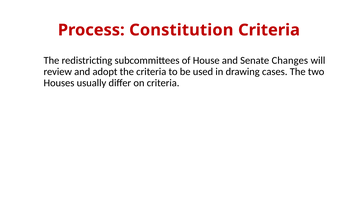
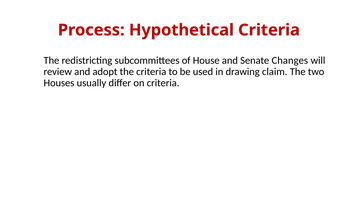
Constitution: Constitution -> Hypothetical (181, 30)
cases: cases -> claim (275, 72)
